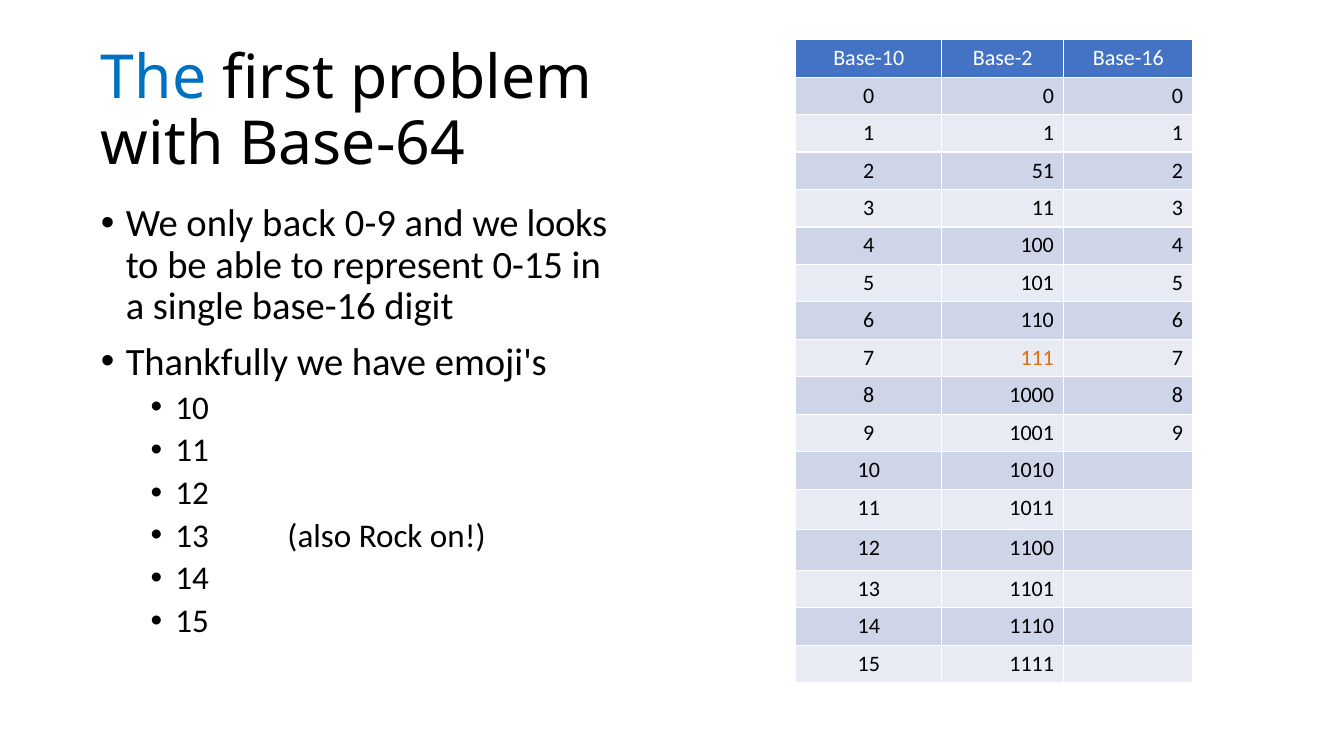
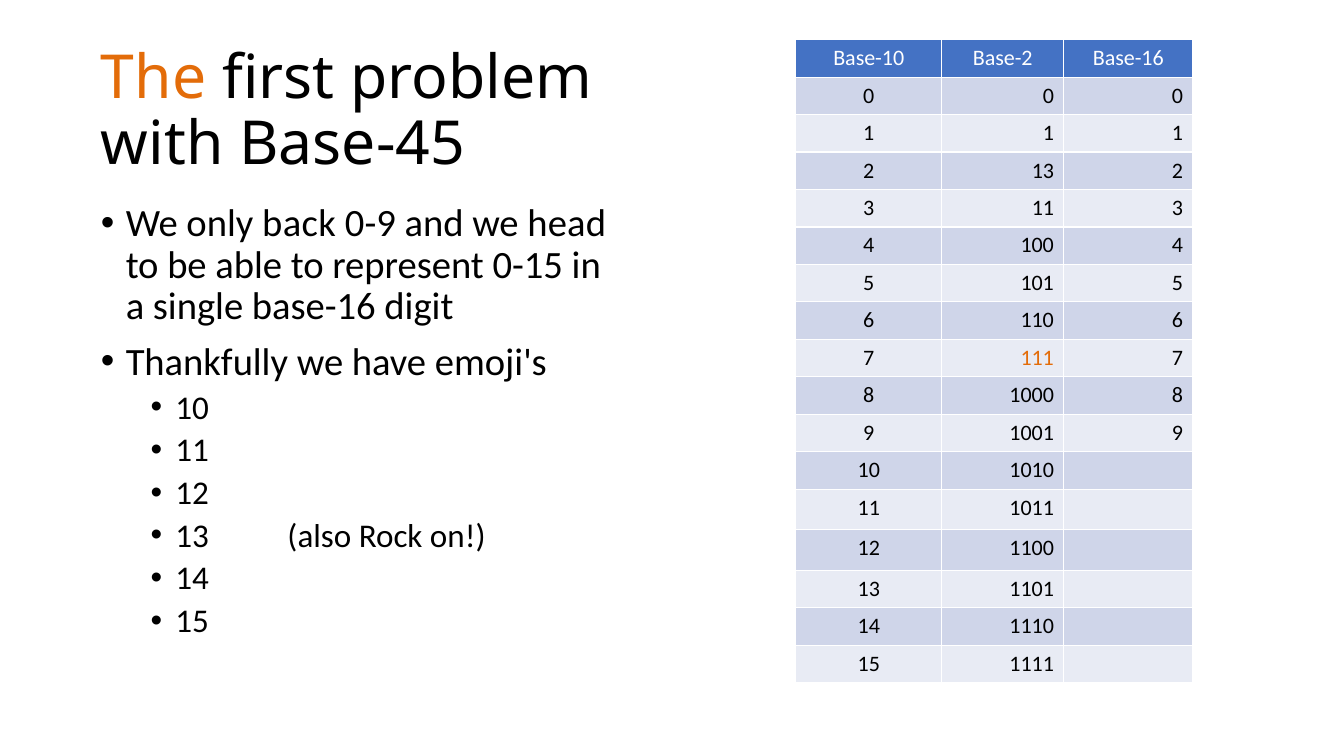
The colour: blue -> orange (154, 78)
Base-64: Base-64 -> Base-45 (352, 144)
2 51: 51 -> 13 (1043, 171)
looks: looks -> head (567, 224)
